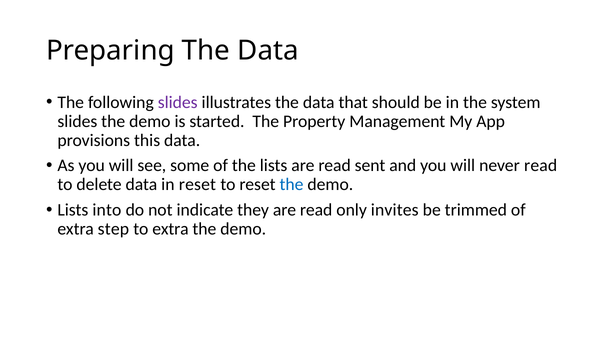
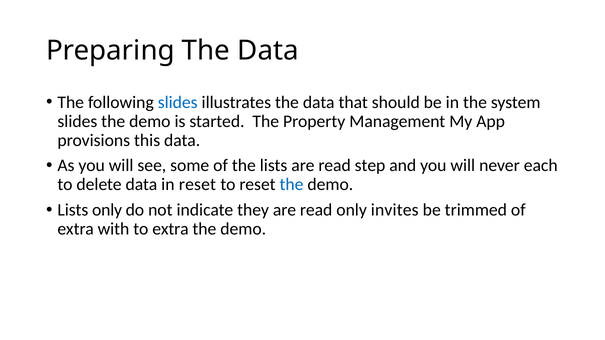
slides colour: purple -> blue (178, 102)
sent: sent -> step (370, 166)
never read: read -> each (541, 166)
Lists into: into -> only (107, 210)
step: step -> with (114, 229)
